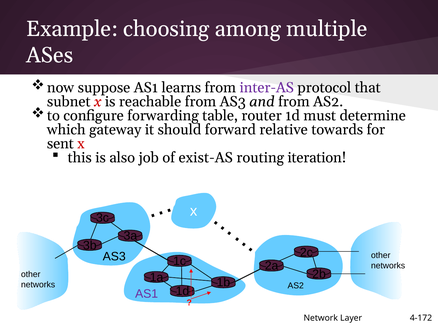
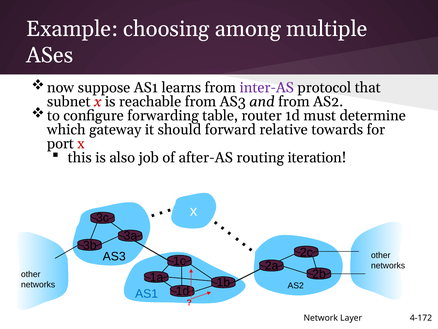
sent: sent -> port (60, 143)
exist-AS: exist-AS -> after-AS (206, 158)
AS1 colour: purple -> blue (147, 293)
